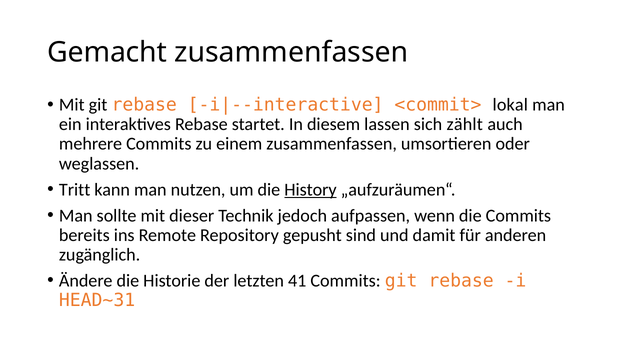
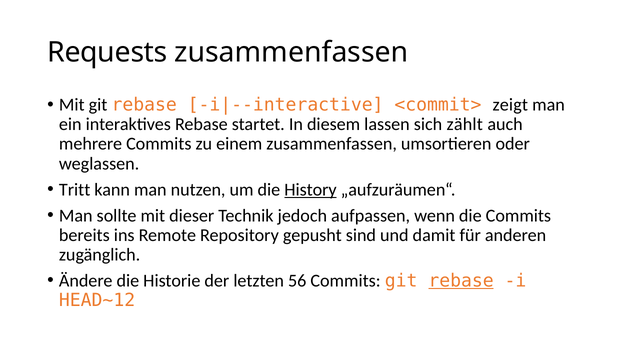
Gemacht: Gemacht -> Requests (107, 52)
lokal: lokal -> zeigt (510, 105)
41: 41 -> 56 (297, 281)
rebase underline: none -> present (461, 281)
HEAD~31: HEAD~31 -> HEAD~12 (97, 300)
